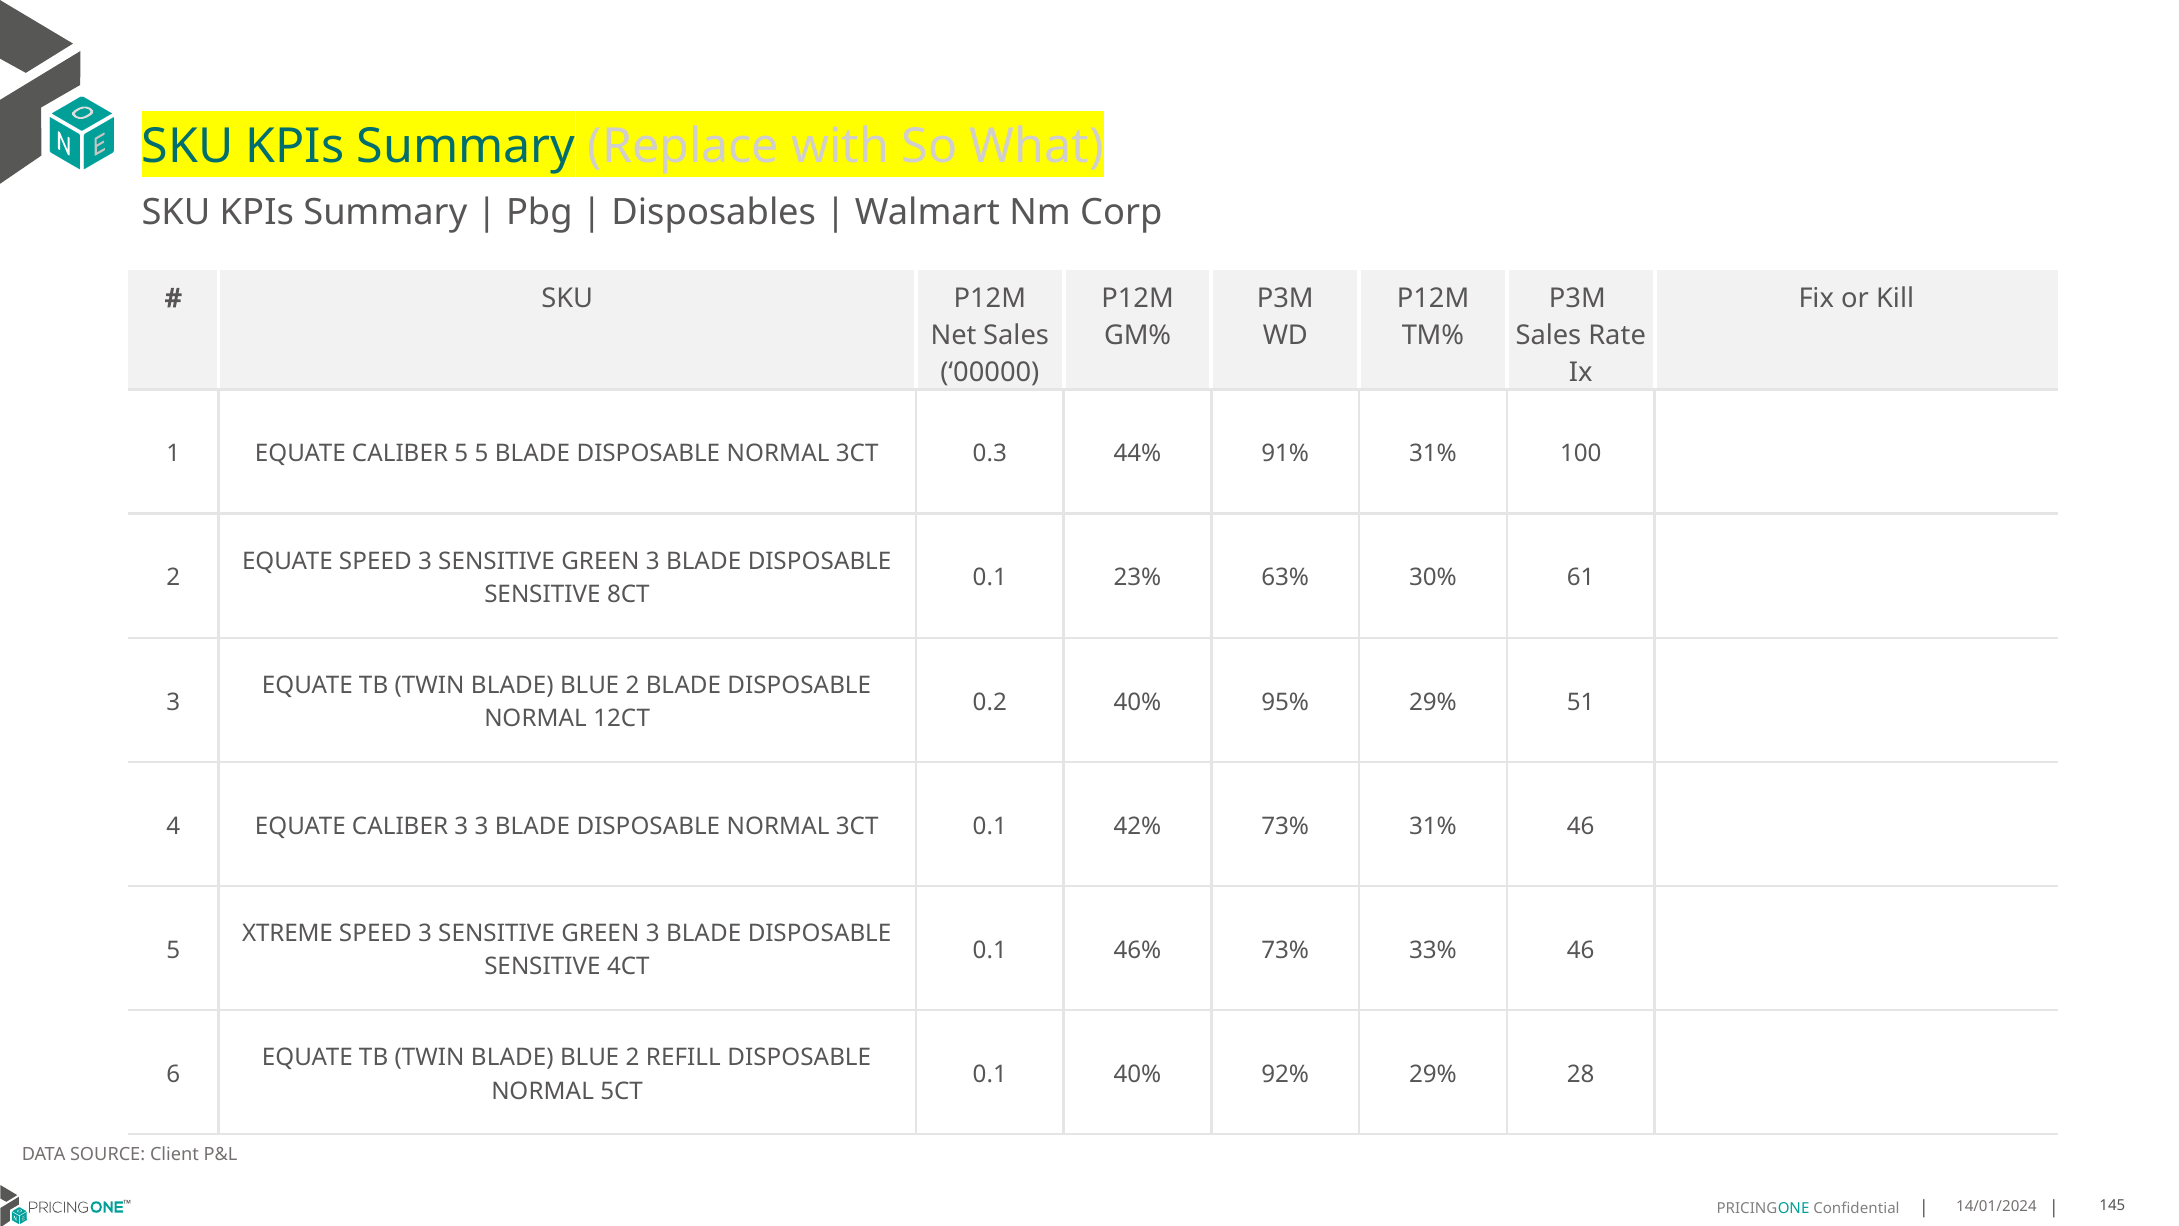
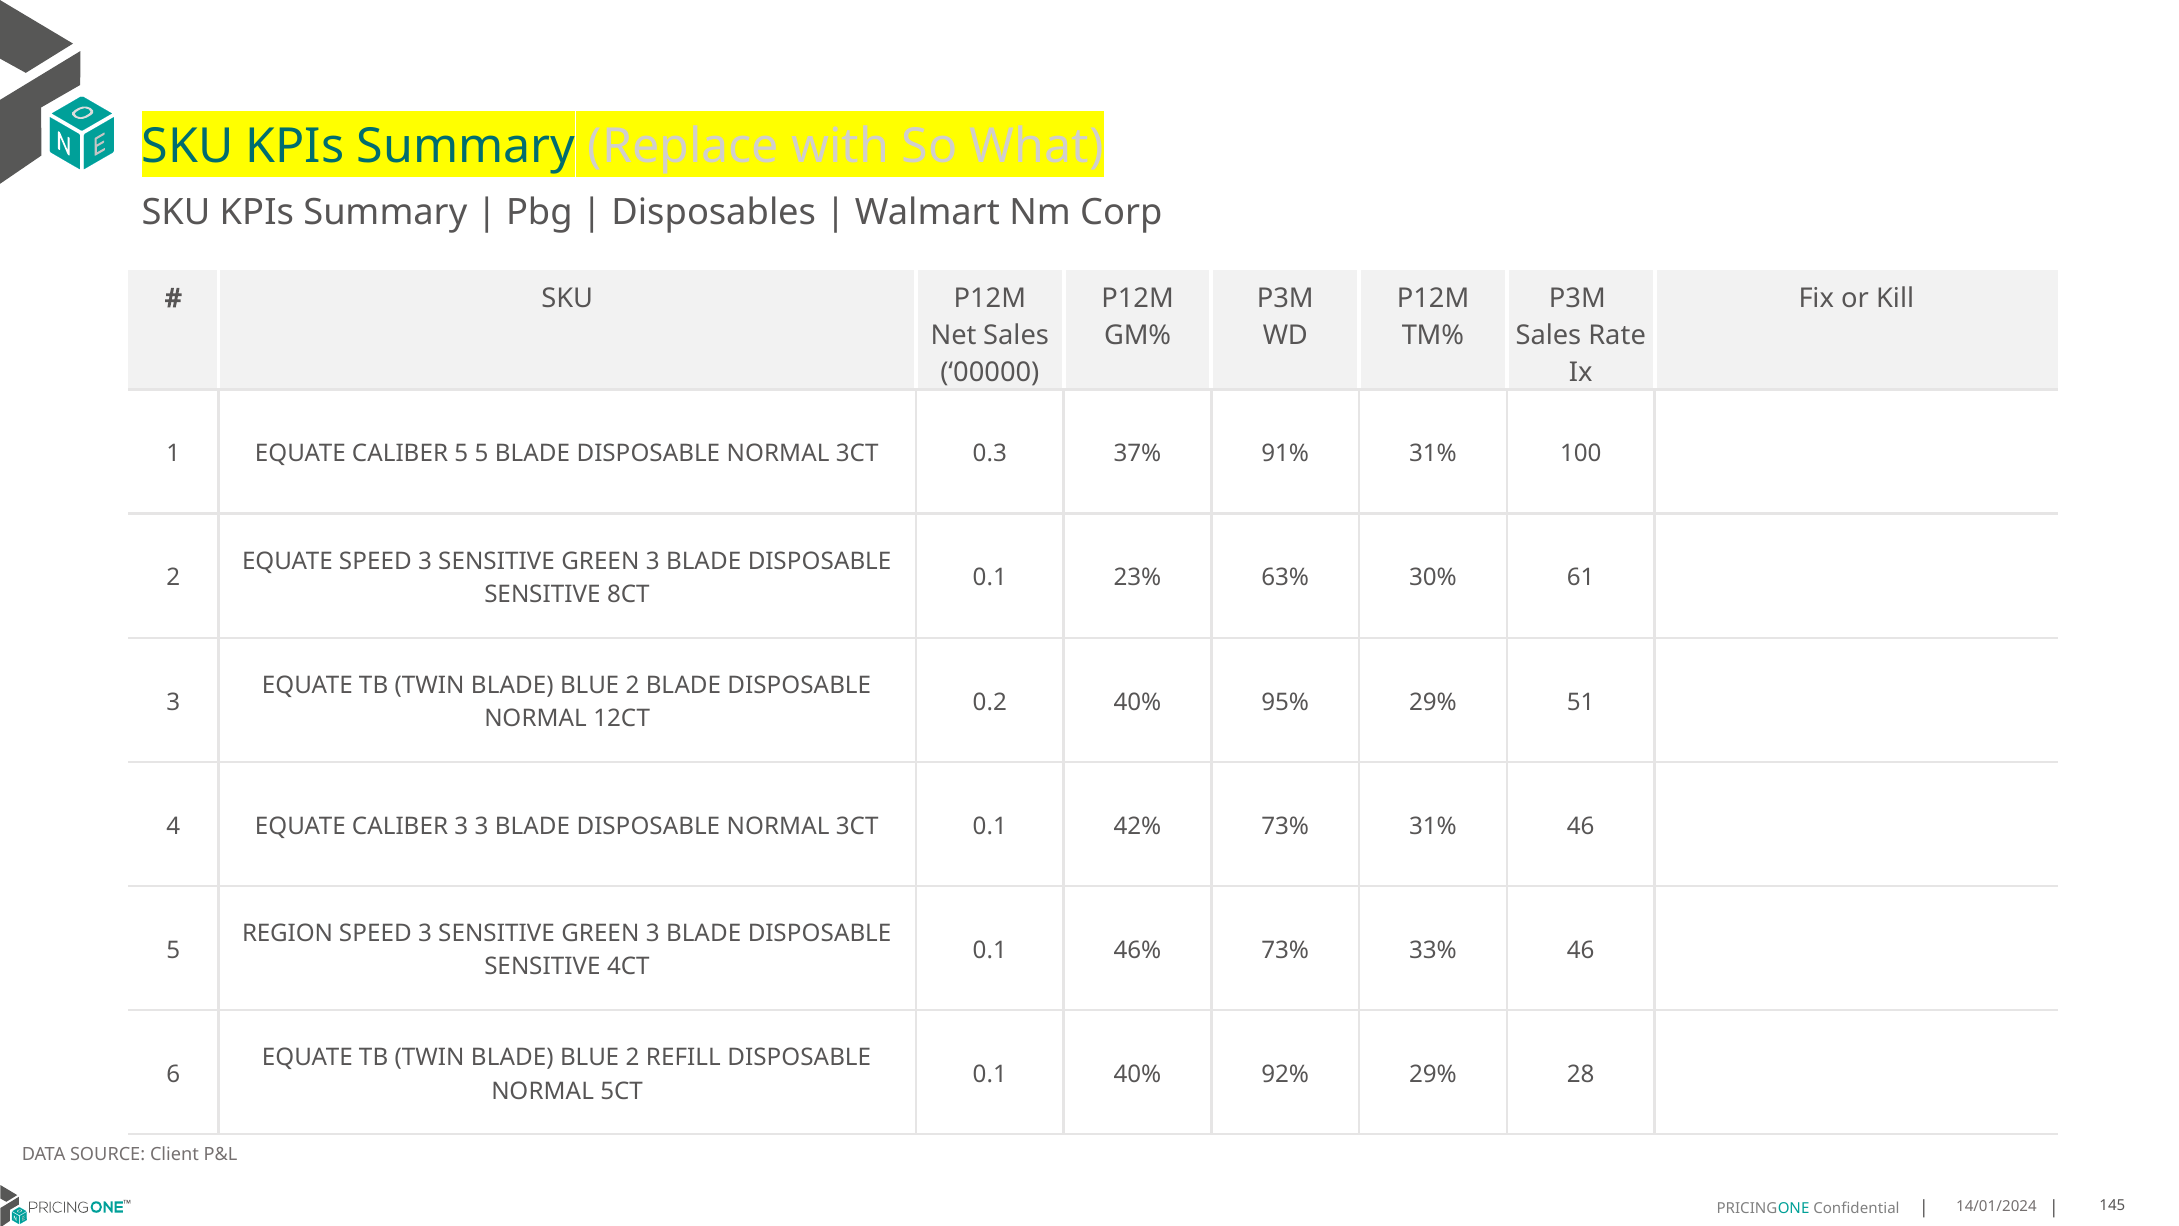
44%: 44% -> 37% (1137, 454)
XTREME: XTREME -> REGION (287, 933)
